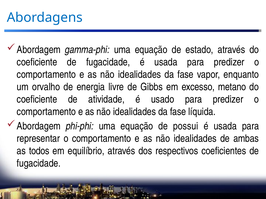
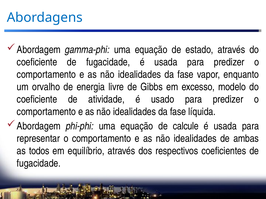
metano: metano -> modelo (232, 87)
possui: possui -> calcule (186, 126)
